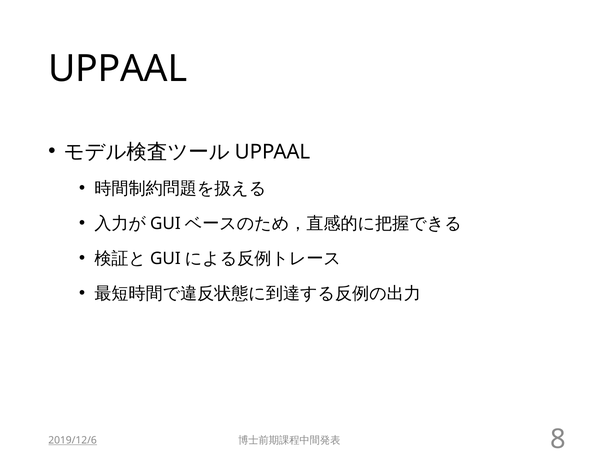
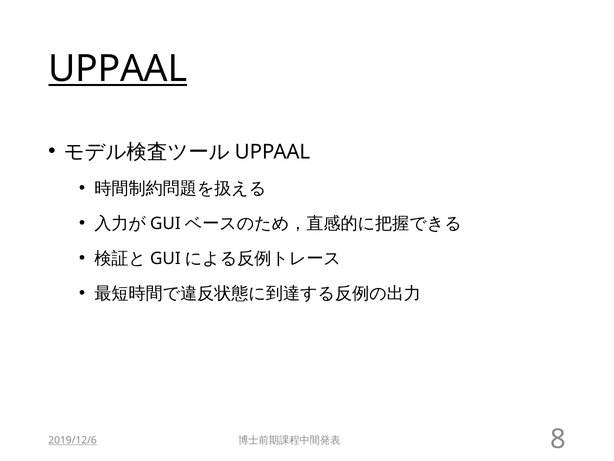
UPPAAL underline: none -> present (118, 69)
